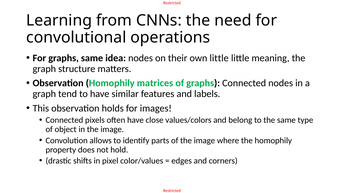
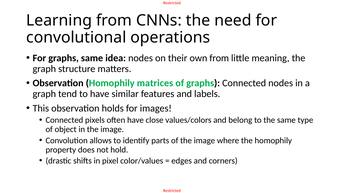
own little: little -> from (219, 58)
